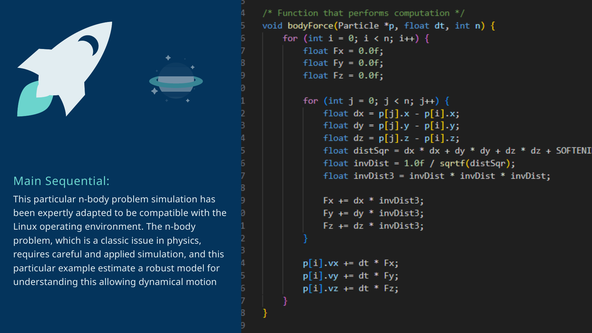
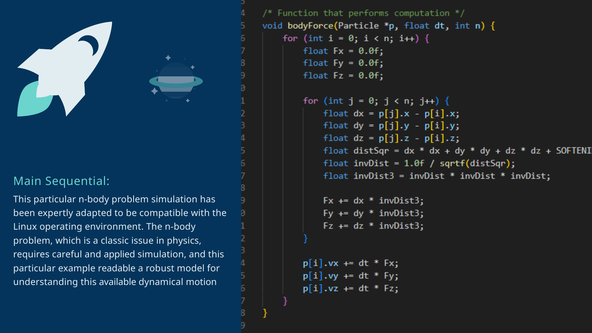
estimate: estimate -> readable (117, 268)
allowing: allowing -> available (118, 282)
